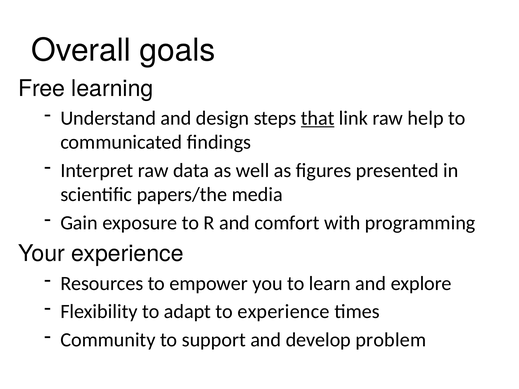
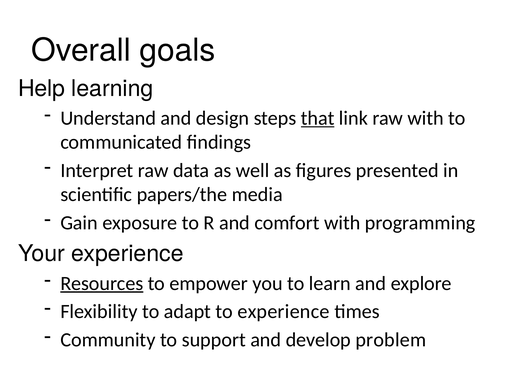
Free: Free -> Help (42, 88)
raw help: help -> with (426, 118)
Resources underline: none -> present (102, 284)
